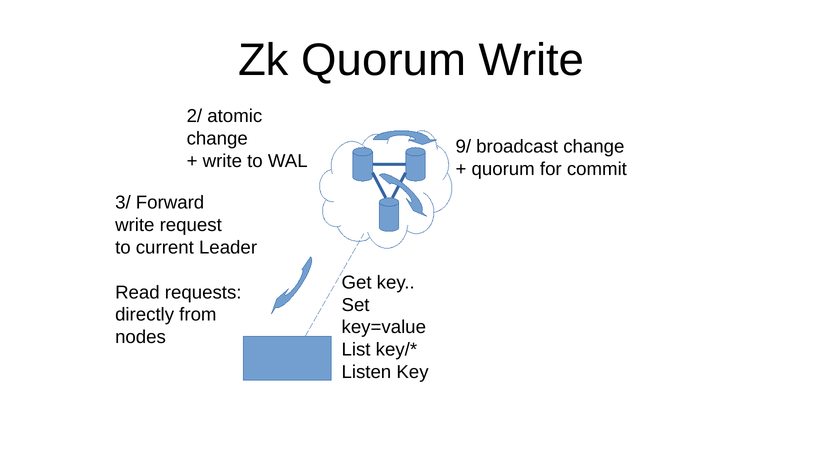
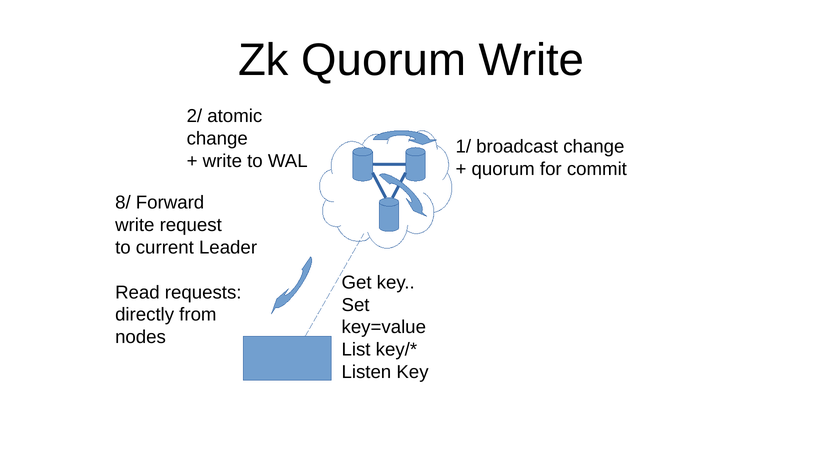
9/: 9/ -> 1/ (463, 147)
3/: 3/ -> 8/ (123, 203)
